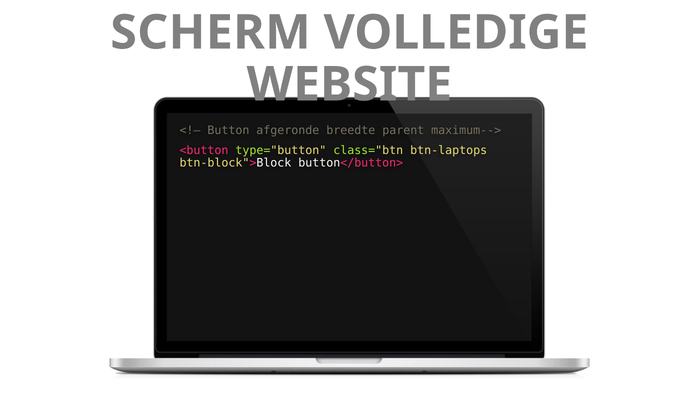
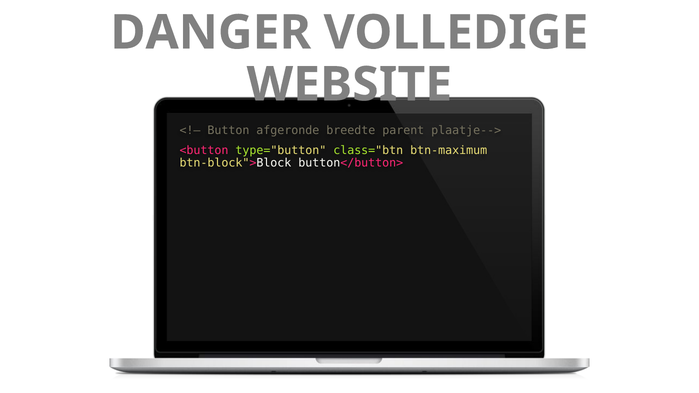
SCHERM: SCHERM -> DANGER (211, 33)
maximum-->: maximum--> -> plaatje--> (466, 130)
btn-laptops: btn-laptops -> btn-maximum (449, 150)
